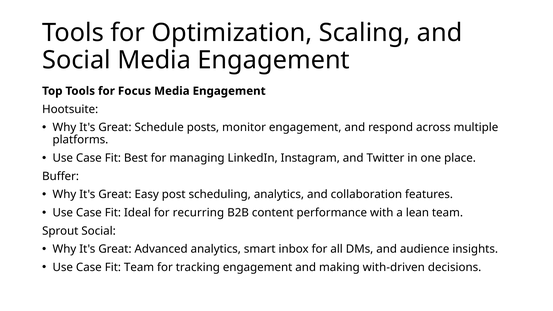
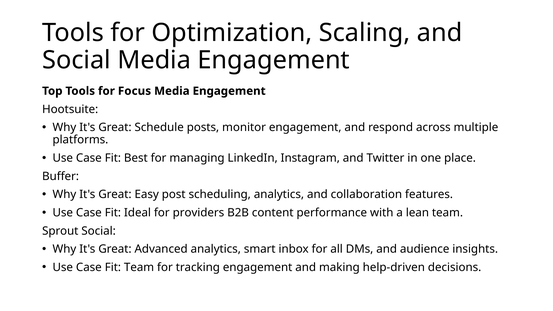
recurring: recurring -> providers (198, 213)
with-driven: with-driven -> help-driven (394, 267)
